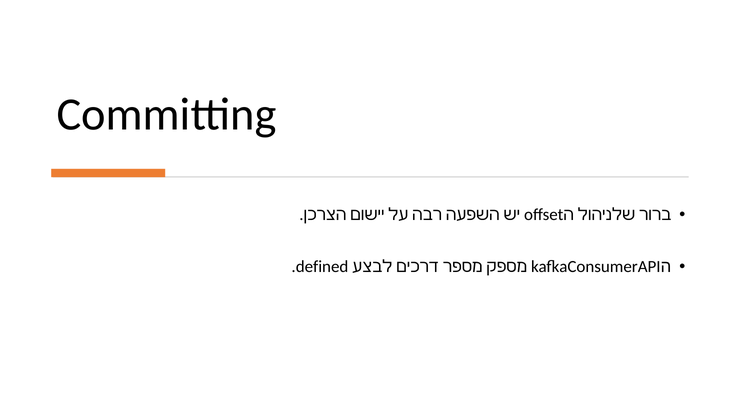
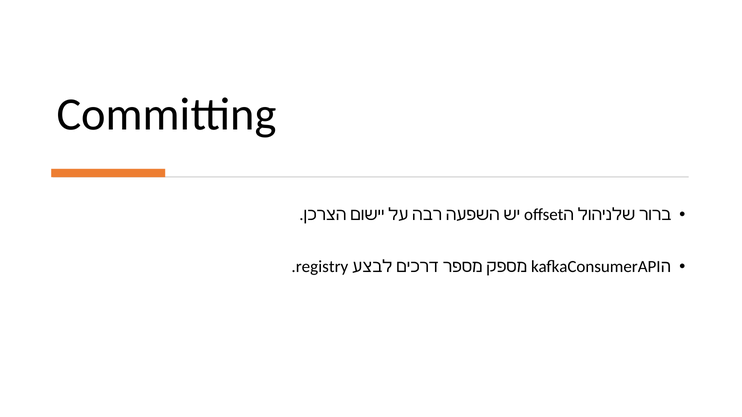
defined: defined -> registry (322, 267)
